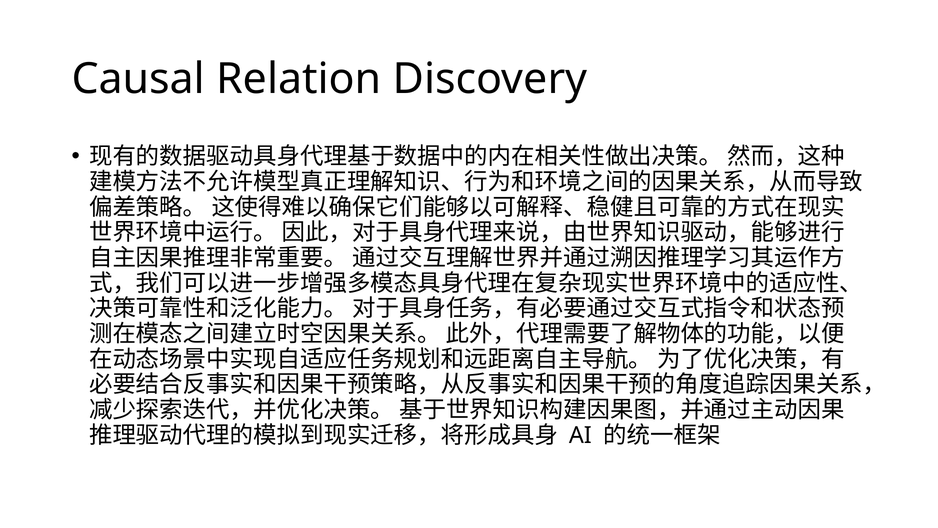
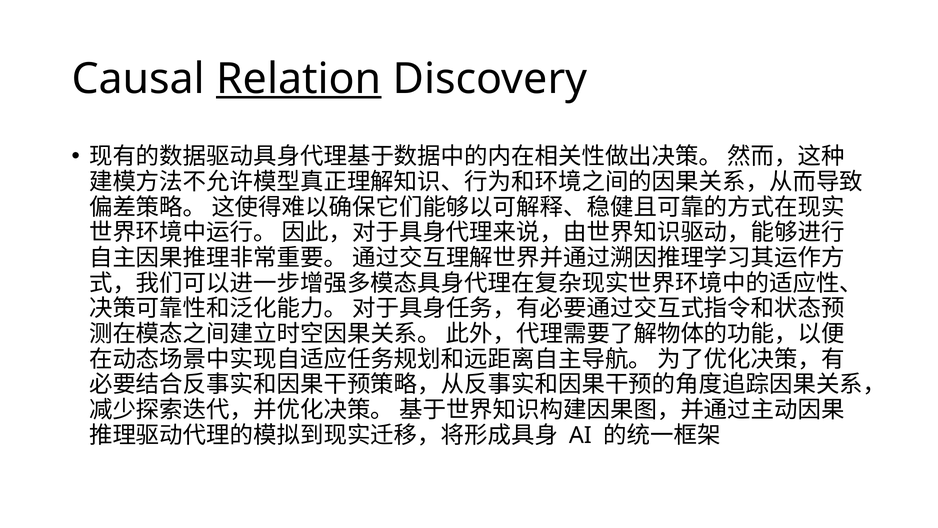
Relation underline: none -> present (299, 79)
